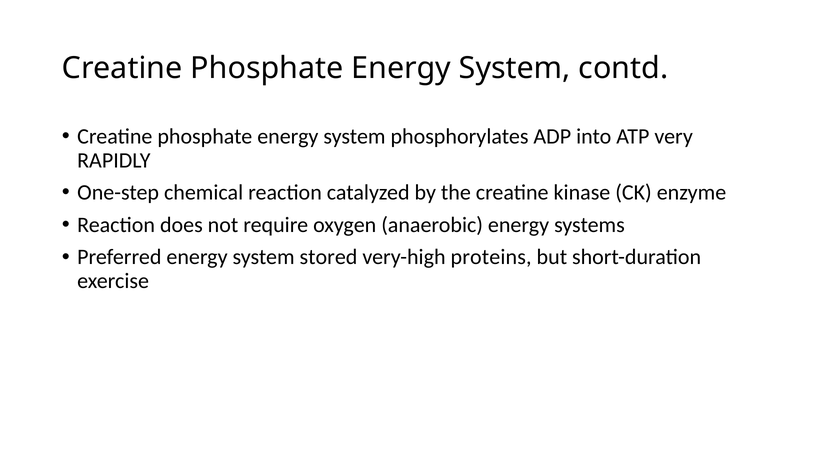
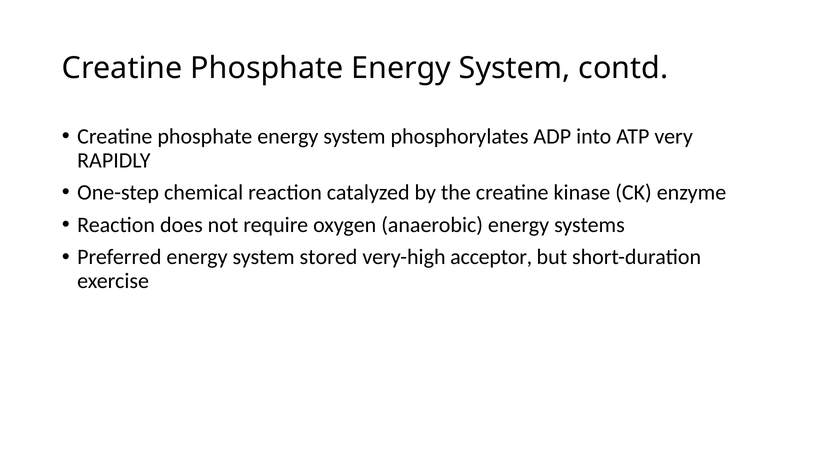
proteins: proteins -> acceptor (491, 257)
